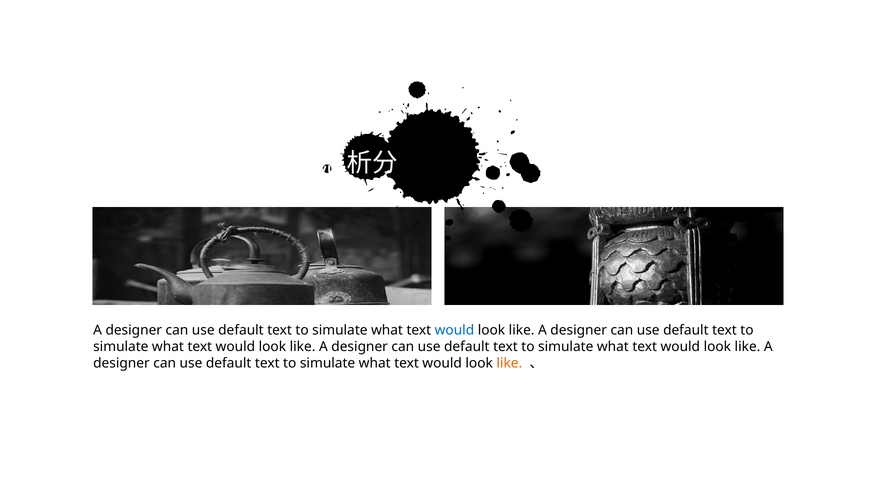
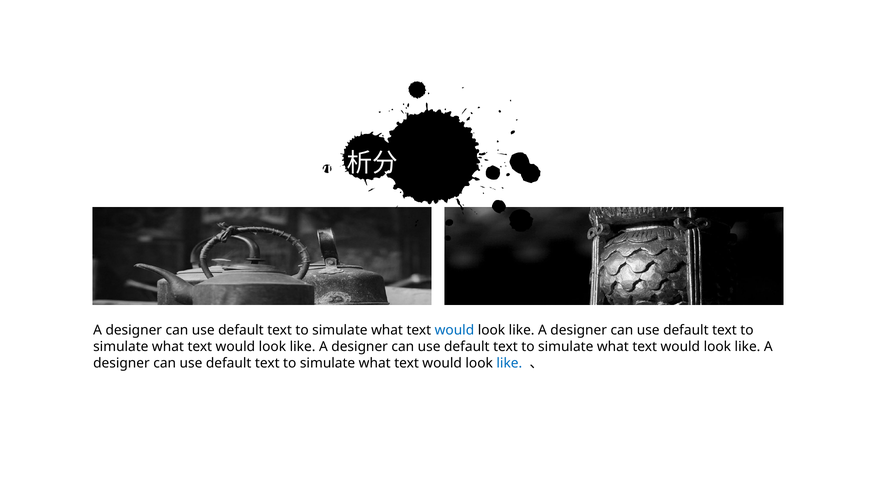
like colour: orange -> blue (509, 363)
